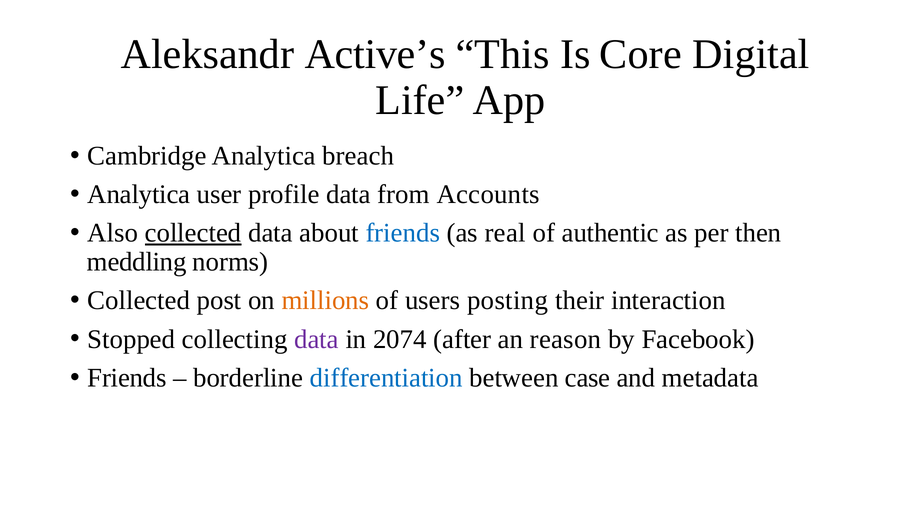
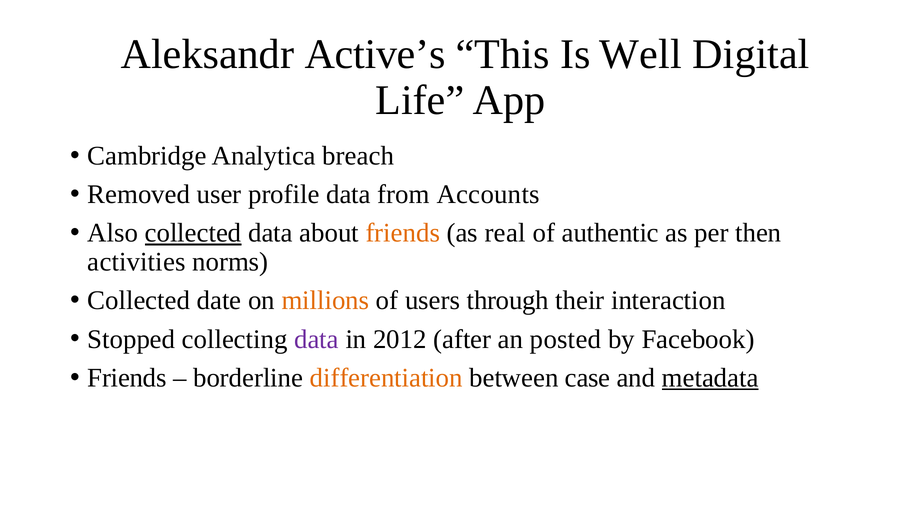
Core: Core -> Well (641, 55)
Analytica: Analytica -> Removed (139, 194)
friends colour: blue -> orange (403, 233)
meddling: meddling -> activities (137, 262)
post: post -> date (219, 301)
posting: posting -> through (508, 301)
2074: 2074 -> 2012 (400, 339)
reason: reason -> posted (566, 339)
differentiation colour: blue -> orange (386, 378)
metadata underline: none -> present (710, 378)
